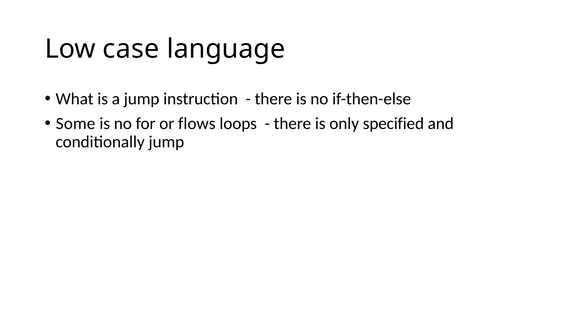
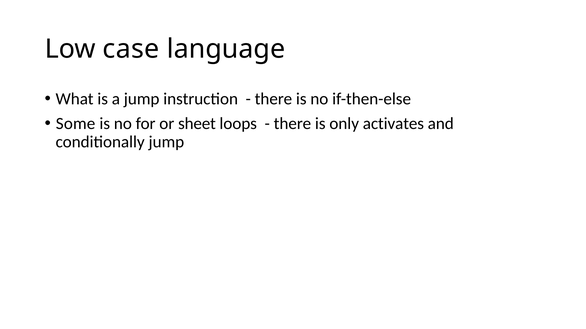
flows: flows -> sheet (197, 124)
specified: specified -> activates (393, 124)
